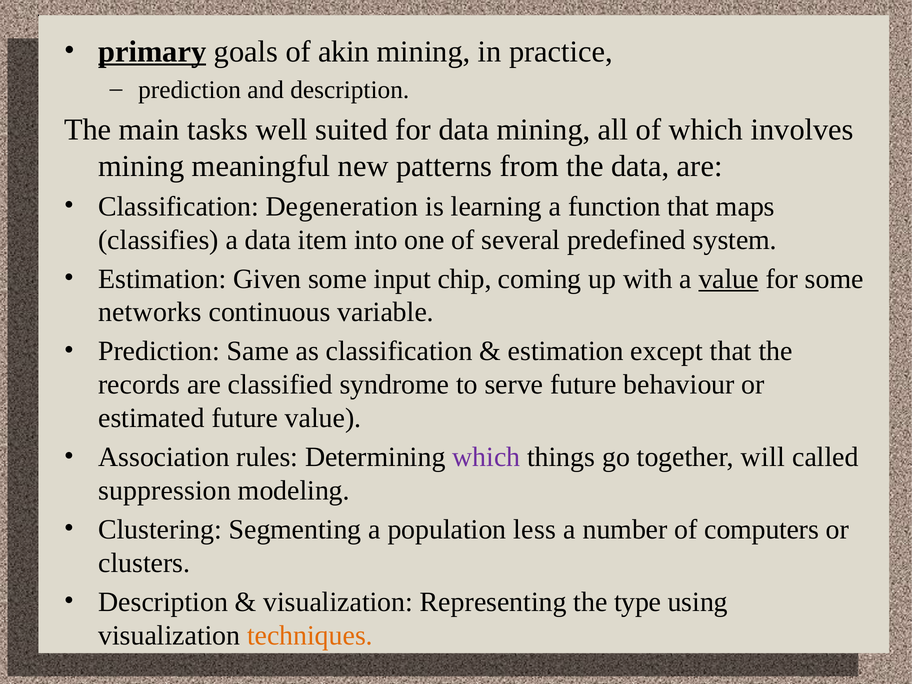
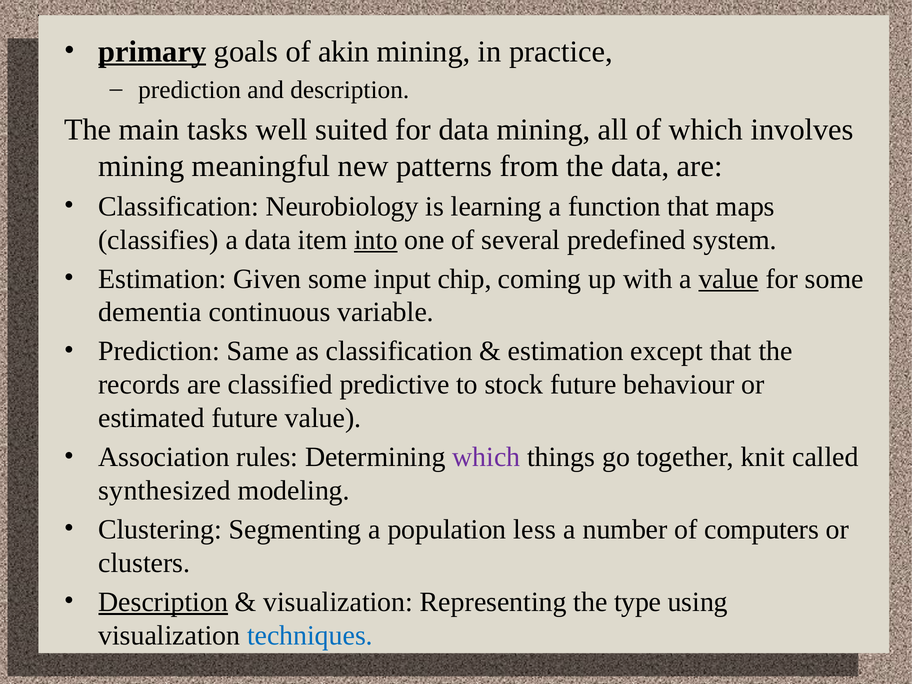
Degeneration: Degeneration -> Neurobiology (342, 206)
into underline: none -> present (376, 240)
networks: networks -> dementia (150, 312)
syndrome: syndrome -> predictive (395, 385)
serve: serve -> stock (514, 385)
will: will -> knit (763, 457)
suppression: suppression -> synthesized (165, 491)
Description underline: none -> present (163, 602)
techniques colour: orange -> blue (310, 635)
